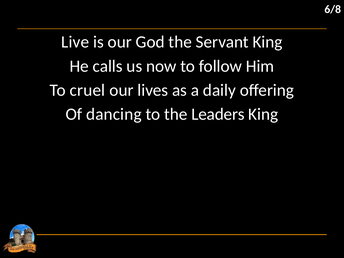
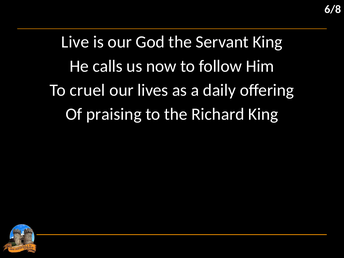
dancing: dancing -> praising (114, 114)
Leaders: Leaders -> Richard (218, 114)
